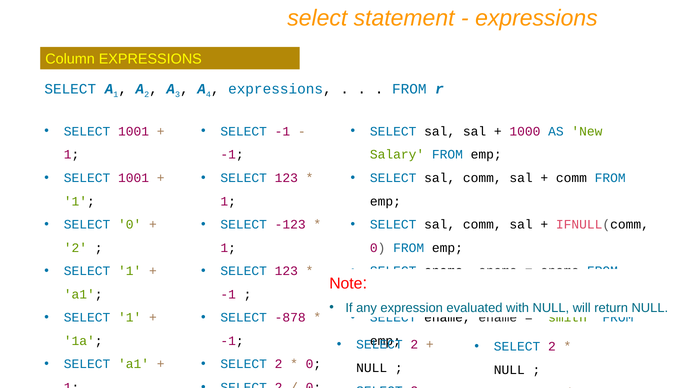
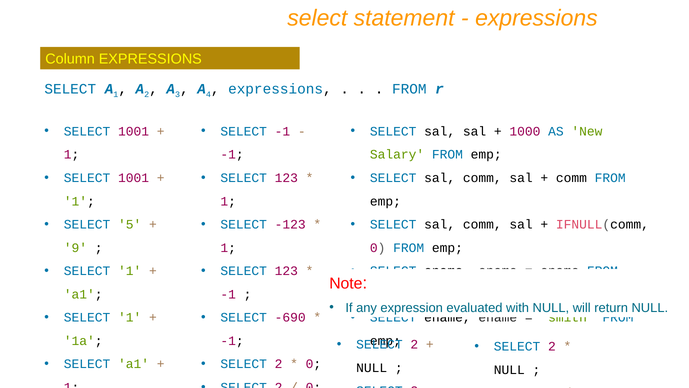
SELECT 0: 0 -> 5 (130, 224)
2: 2 -> 9 (75, 248)
-878: -878 -> -690 (290, 317)
